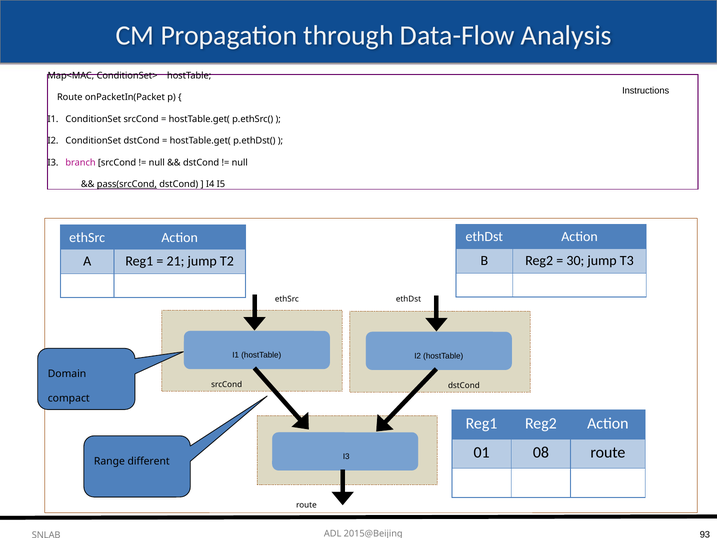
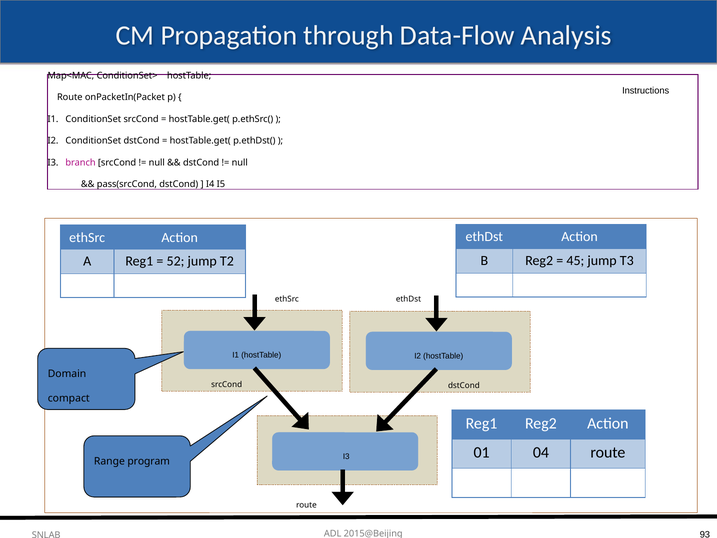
pass(srcCond underline: present -> none (127, 184)
30: 30 -> 45 (575, 261)
21: 21 -> 52 (175, 261)
08: 08 -> 04 (541, 452)
different: different -> program (149, 461)
